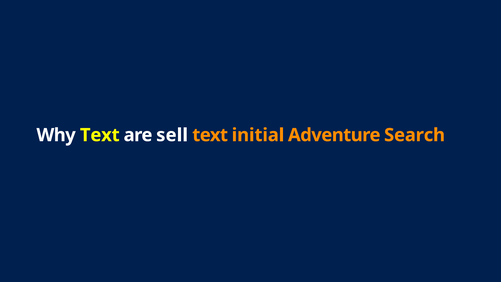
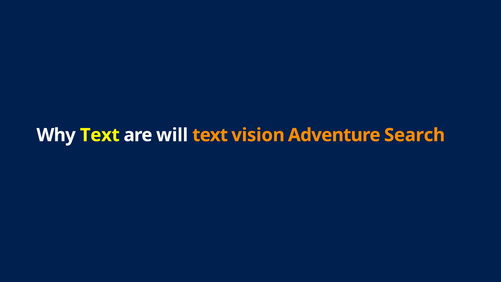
sell: sell -> will (172, 135)
initial: initial -> vision (258, 135)
